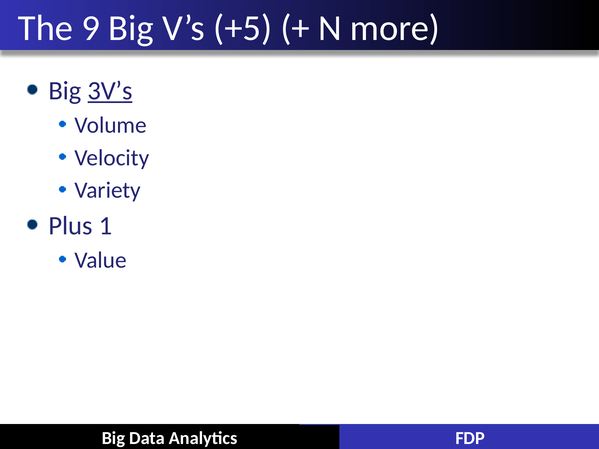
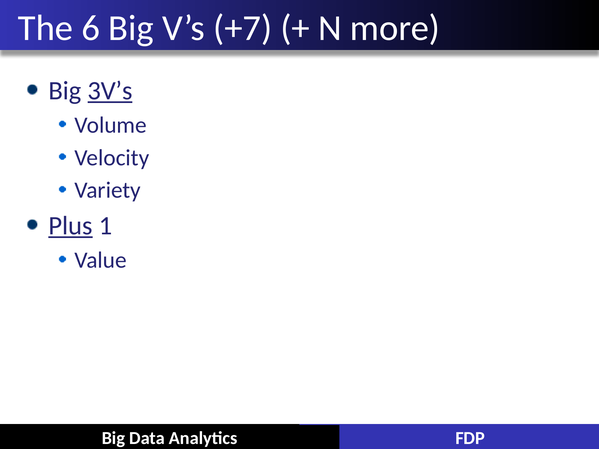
9: 9 -> 6 (91, 28)
+5: +5 -> +7 (243, 28)
Plus underline: none -> present (71, 226)
